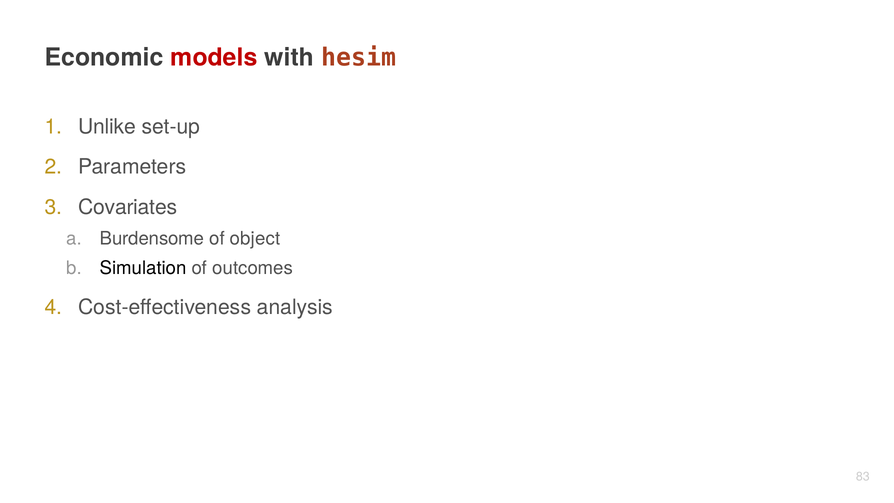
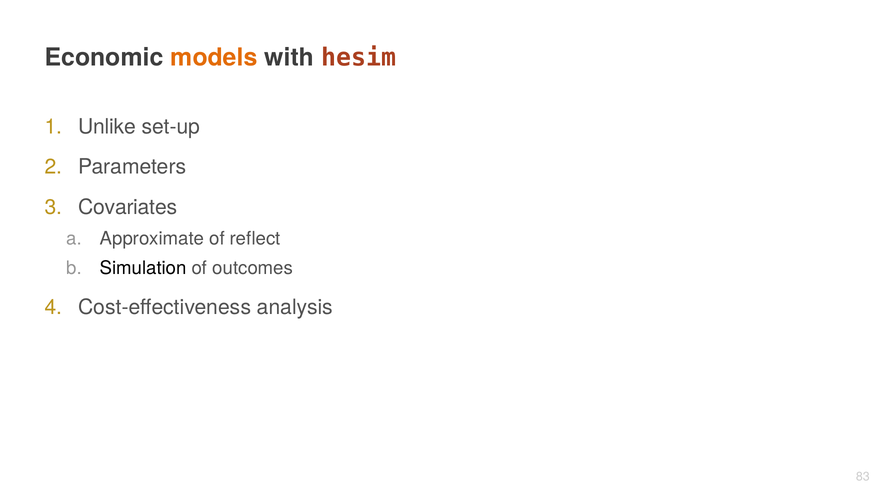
models colour: red -> orange (214, 58)
Burdensome: Burdensome -> Approximate (152, 238)
object: object -> reflect (255, 238)
